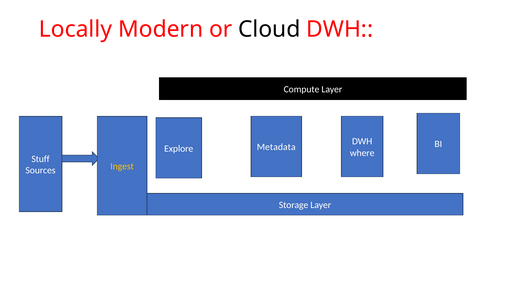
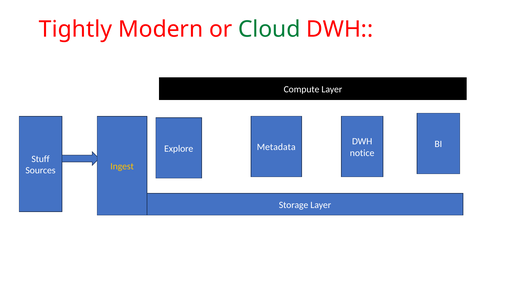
Locally: Locally -> Tightly (76, 29)
Cloud colour: black -> green (269, 29)
where: where -> notice (362, 153)
